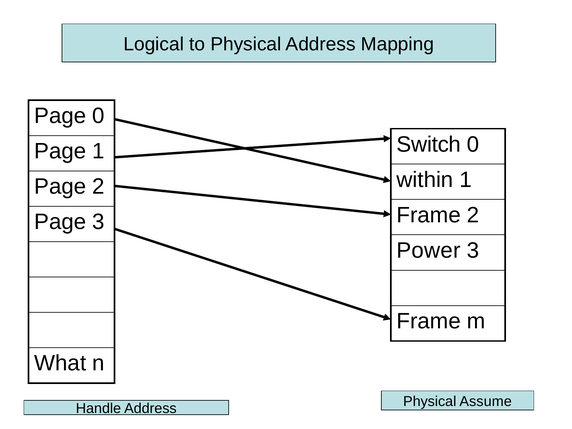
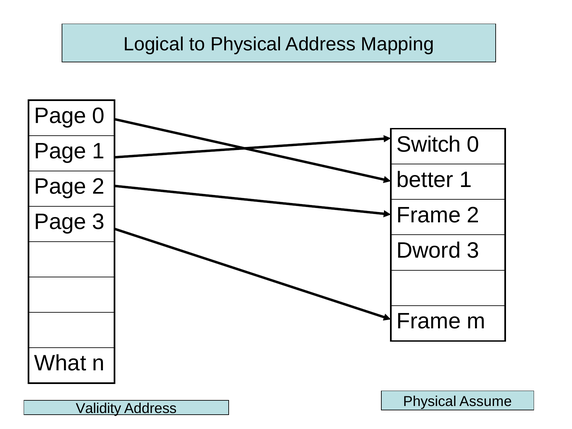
within: within -> better (425, 180)
Power: Power -> Dword (429, 250)
Handle: Handle -> Validity (98, 409)
